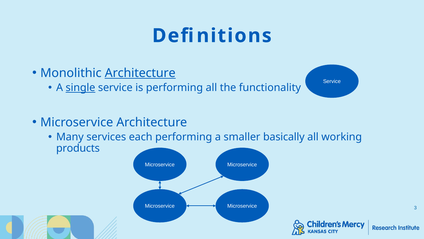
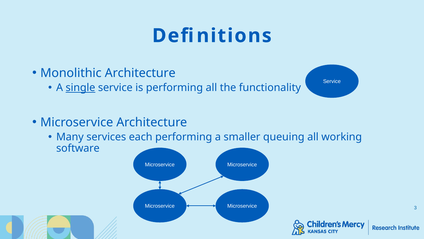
Architecture underline: present -> none (140, 73)
basically: basically -> queuing (284, 137)
products: products -> software (78, 148)
